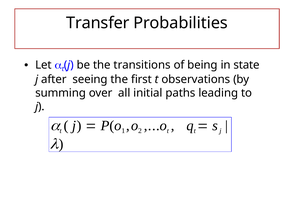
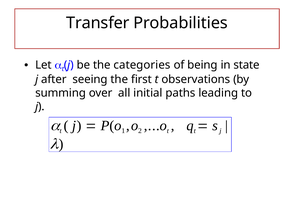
transitions: transitions -> categories (142, 65)
